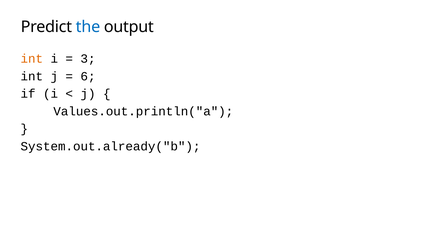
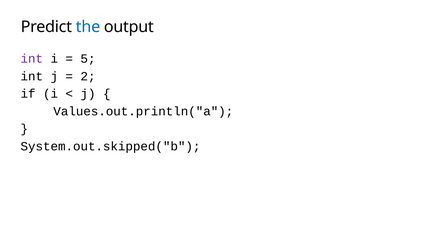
int colour: orange -> purple (32, 59)
3: 3 -> 5 (88, 59)
6: 6 -> 2 (88, 76)
System.out.already("b: System.out.already("b -> System.out.skipped("b (110, 147)
